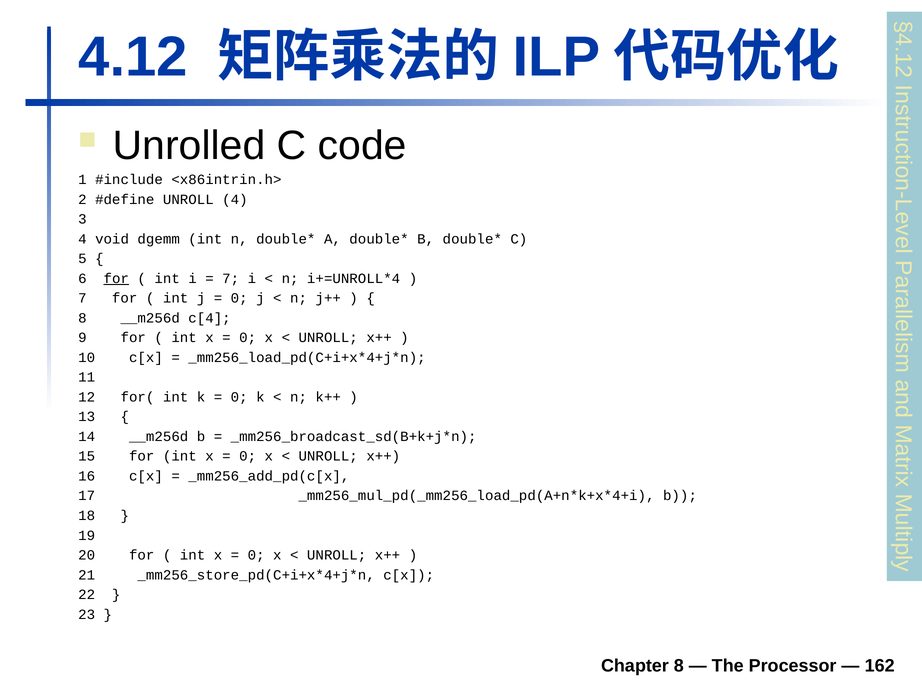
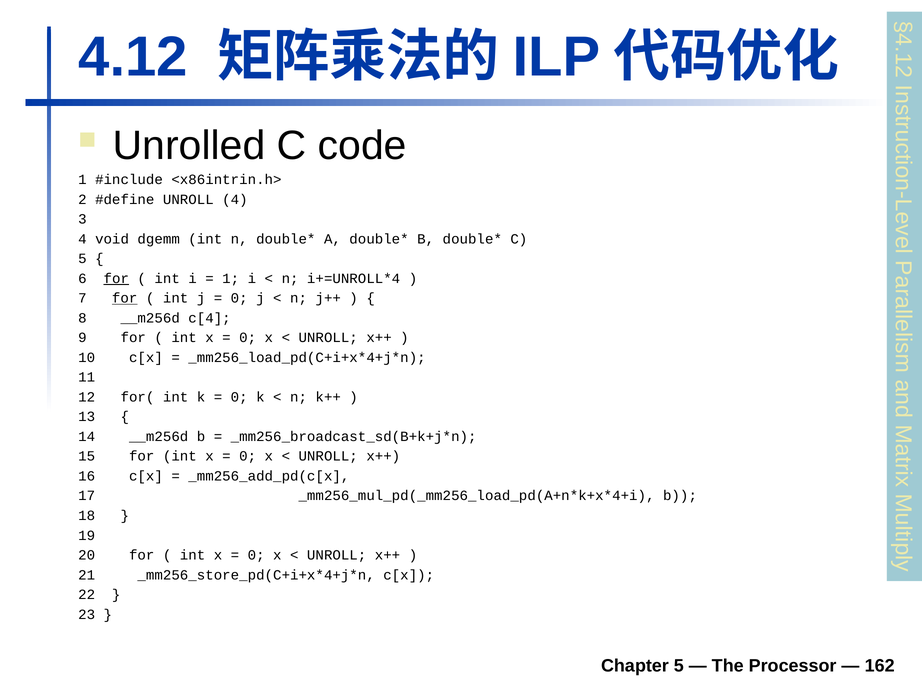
7: 7 -> 1 (231, 278)
for underline: none -> present (125, 298)
Chapter 8: 8 -> 5 (679, 666)
